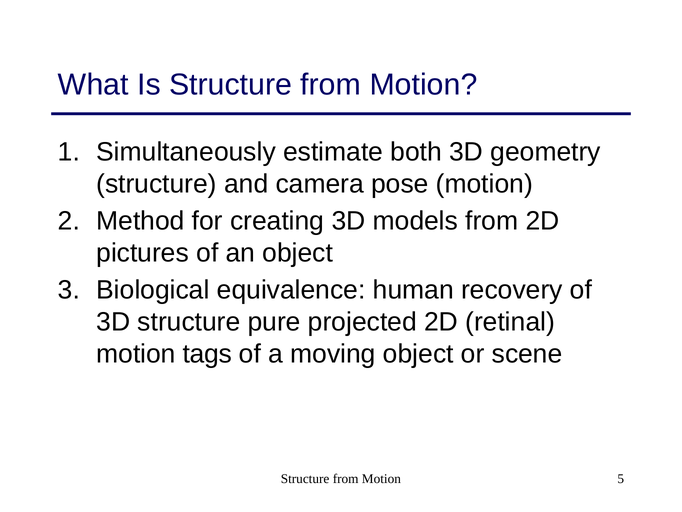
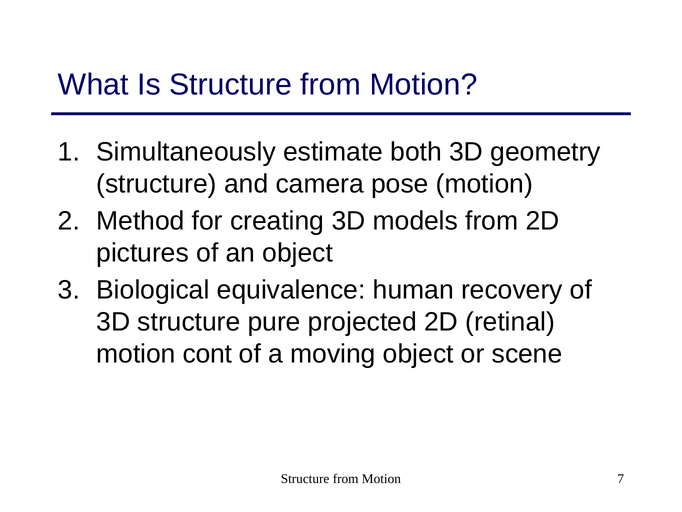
tags: tags -> cont (207, 354)
5: 5 -> 7 (621, 478)
